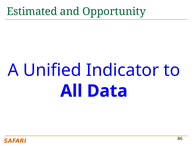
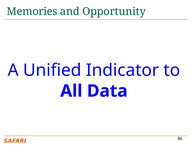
Estimated: Estimated -> Memories (32, 11)
